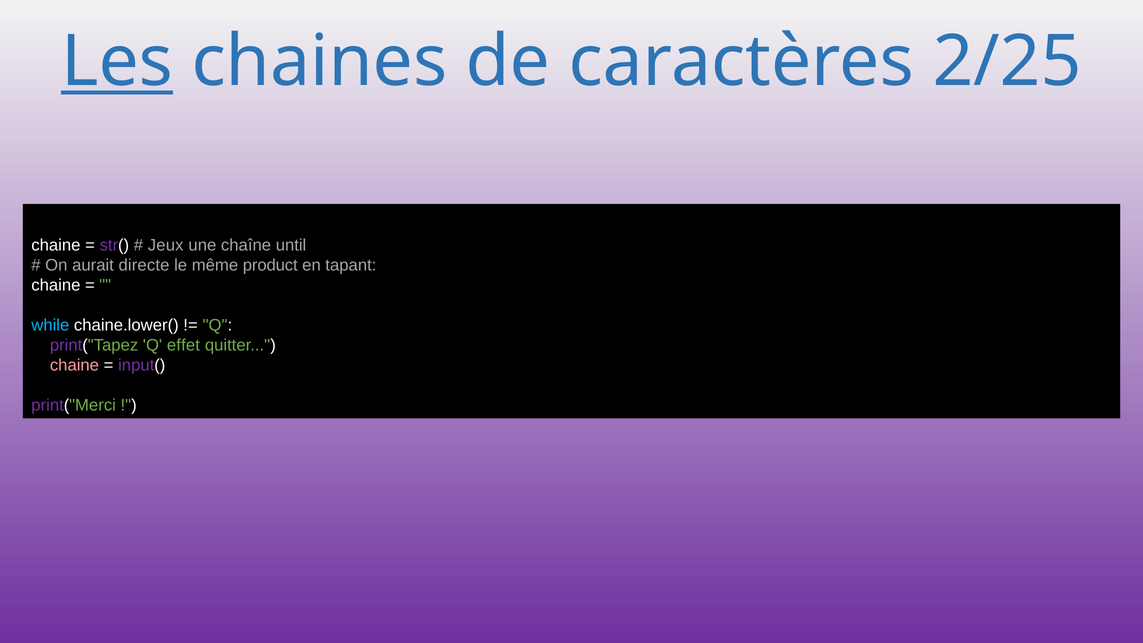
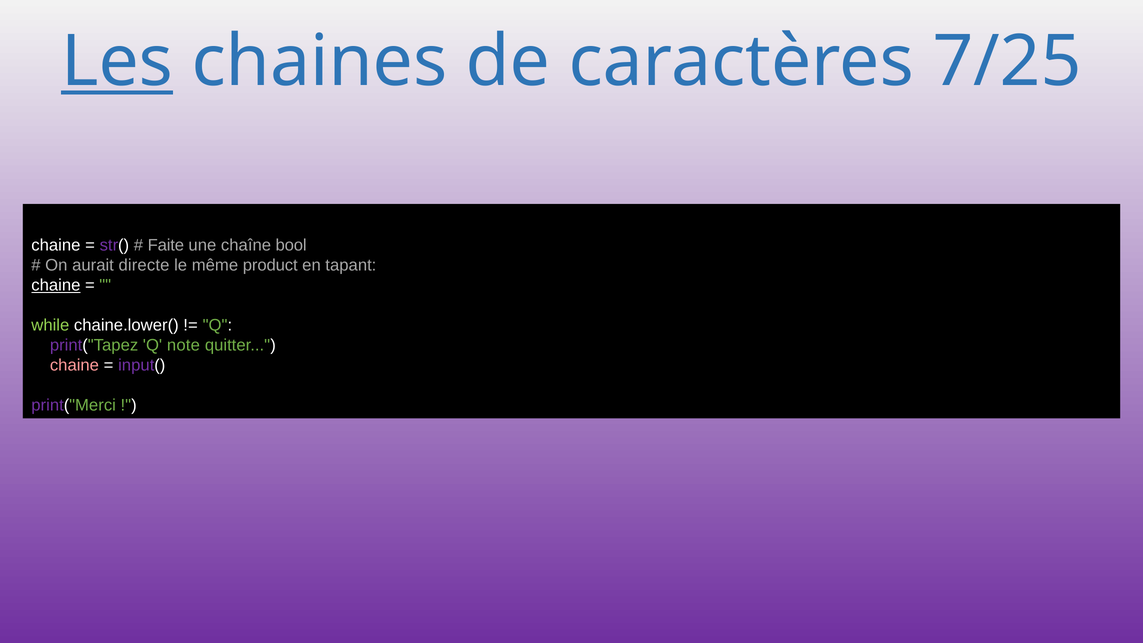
2/25: 2/25 -> 7/25 (1007, 62)
Jeux: Jeux -> Faite (166, 245)
until: until -> bool (291, 245)
chaine underline: none -> present (56, 285)
while colour: light blue -> light green (50, 325)
effet: effet -> note (183, 345)
